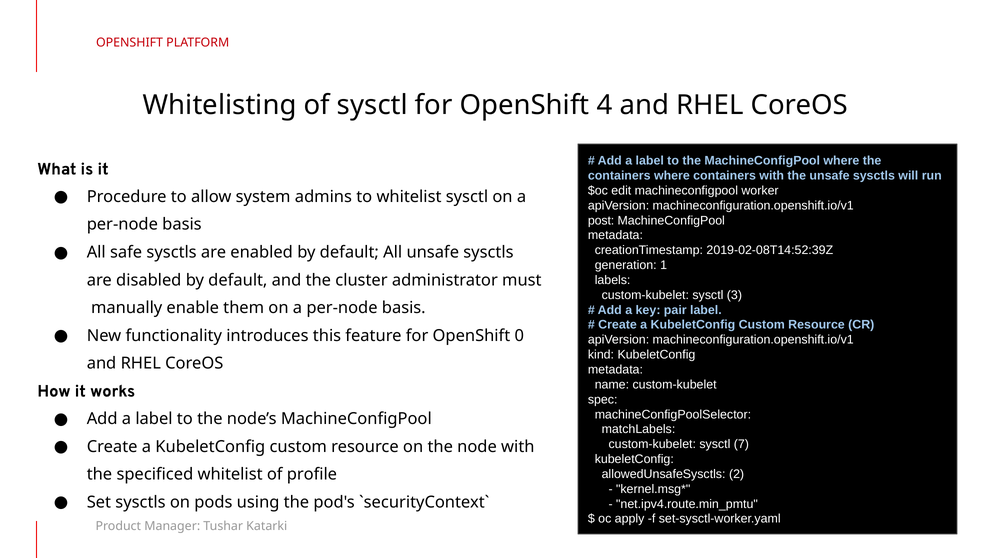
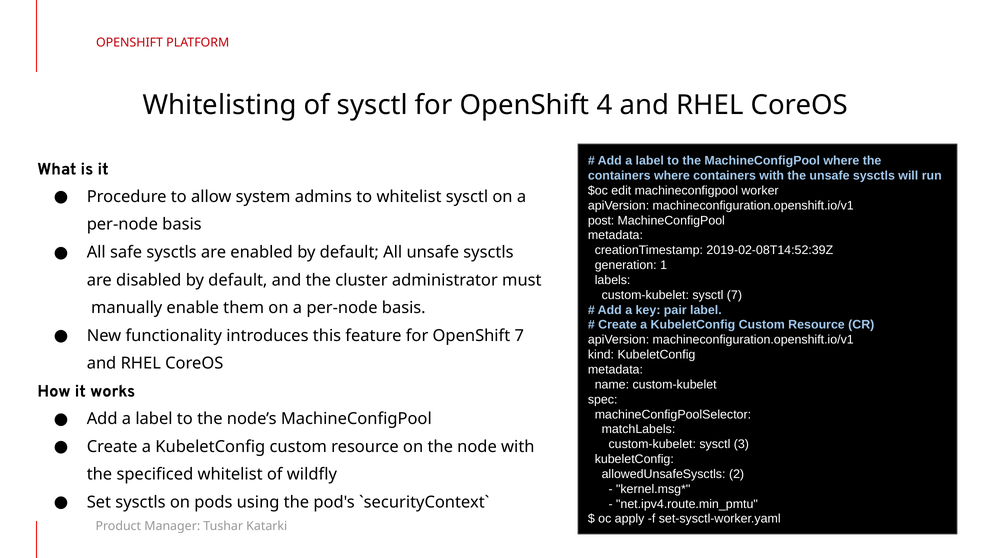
sysctl 3: 3 -> 7 (734, 295)
OpenShift 0: 0 -> 7 (519, 335)
7: 7 -> 3 (741, 444)
profile: profile -> wildfly (312, 474)
